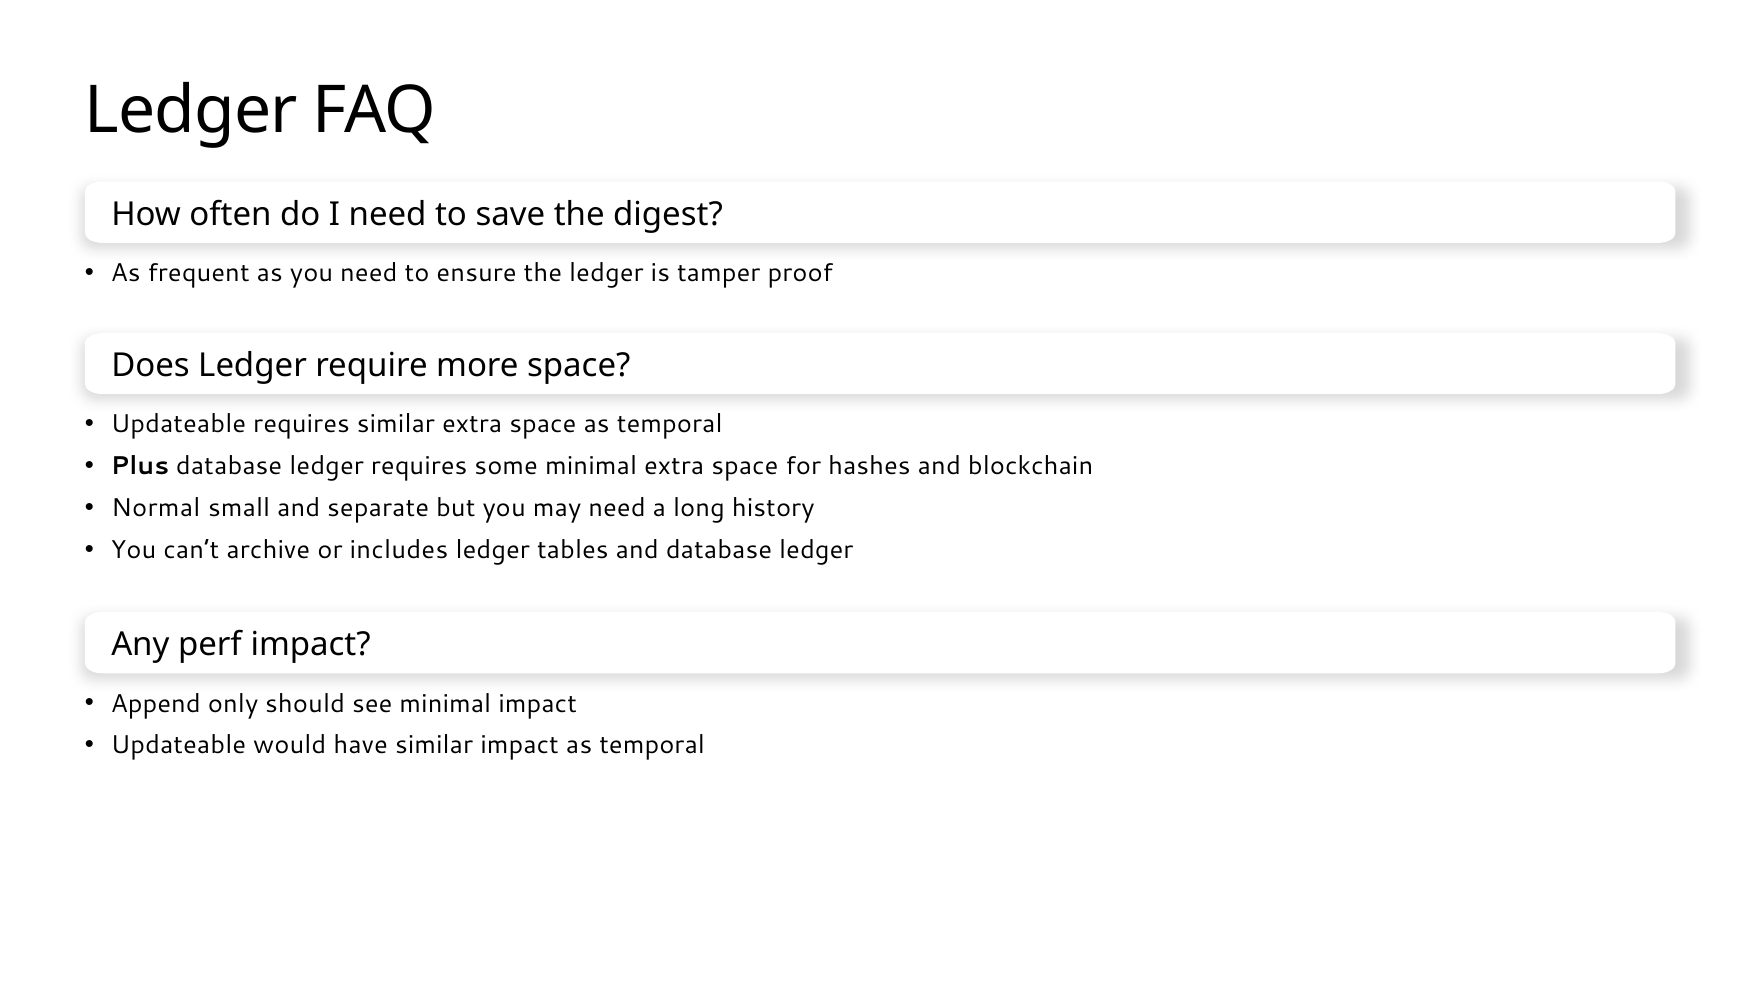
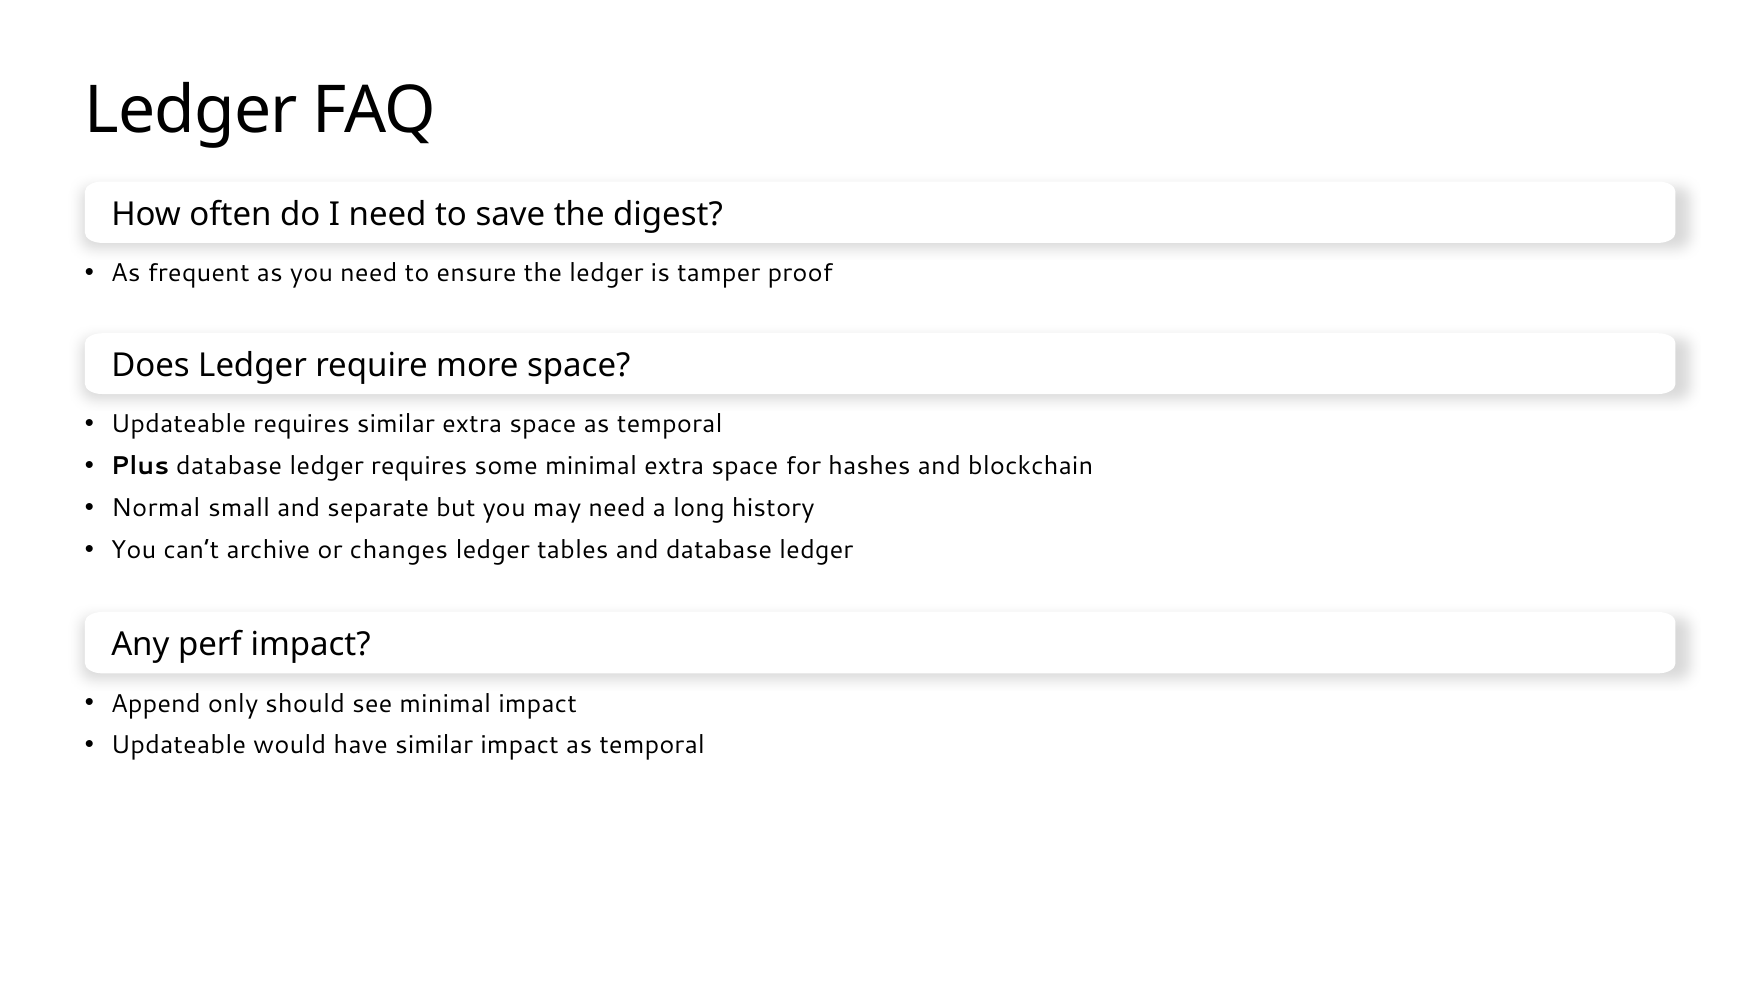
includes: includes -> changes (399, 550)
